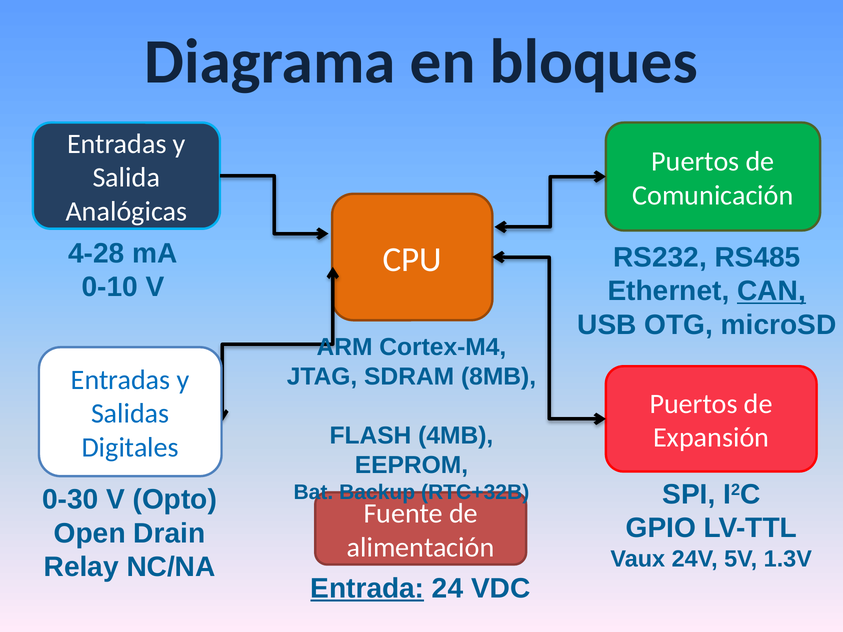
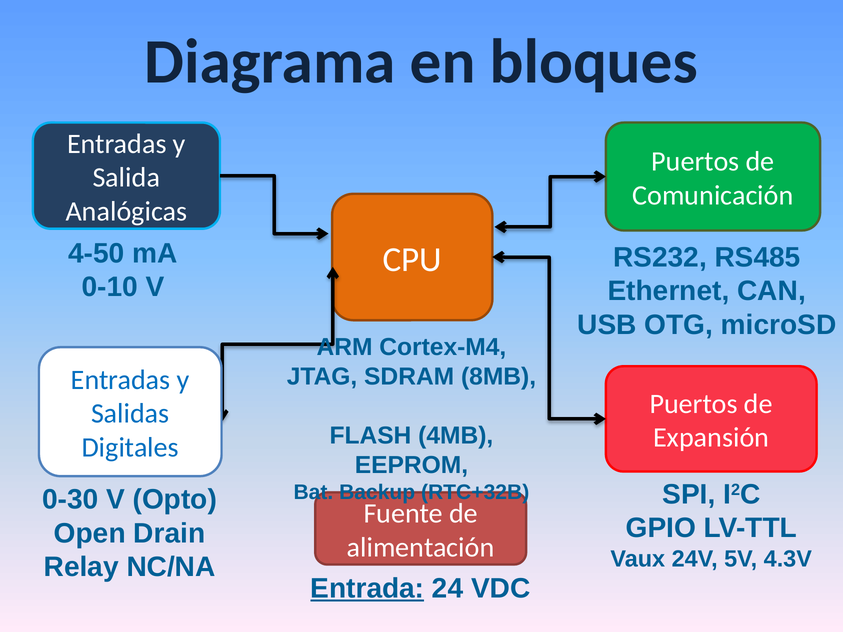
4-28: 4-28 -> 4-50 (96, 253)
CAN underline: present -> none (771, 291)
1.3V: 1.3V -> 4.3V (788, 559)
